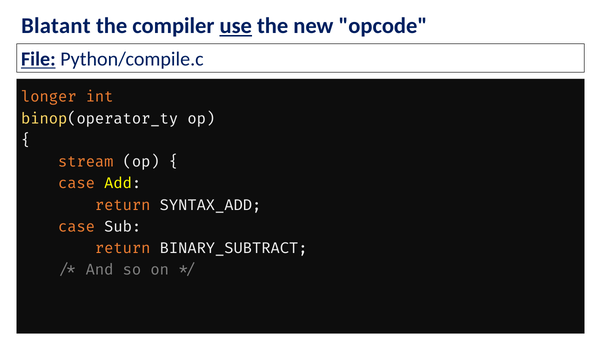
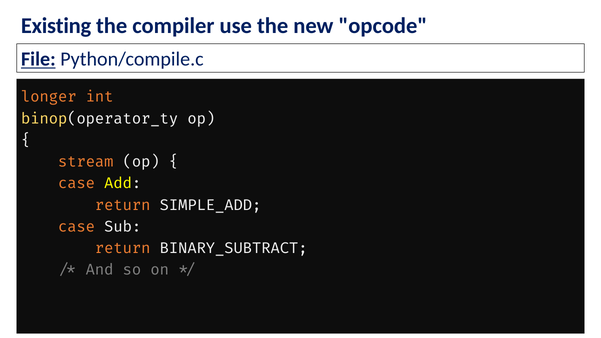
Blatant: Blatant -> Existing (56, 26)
use underline: present -> none (236, 26)
SYNTAX_ADD: SYNTAX_ADD -> SIMPLE_ADD (210, 205)
